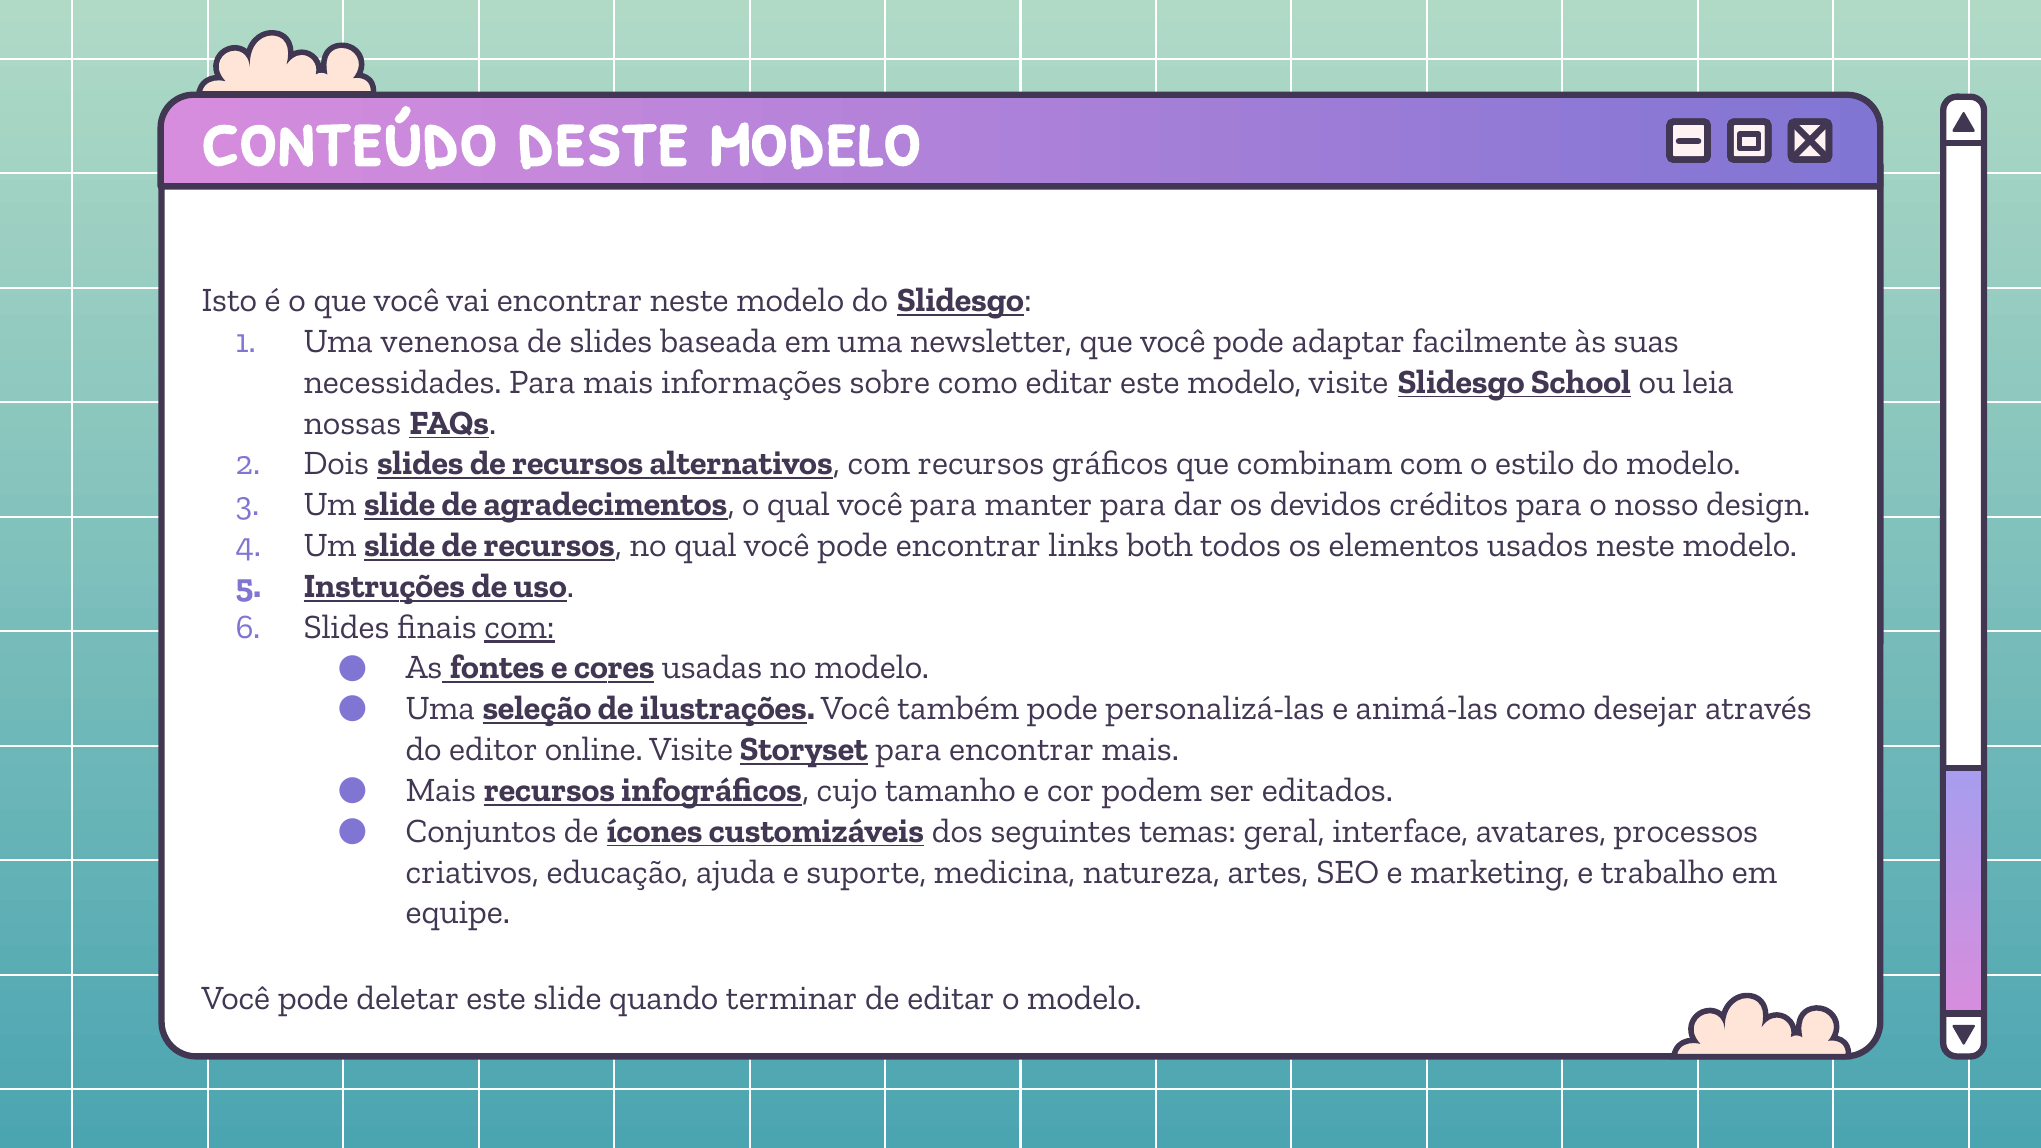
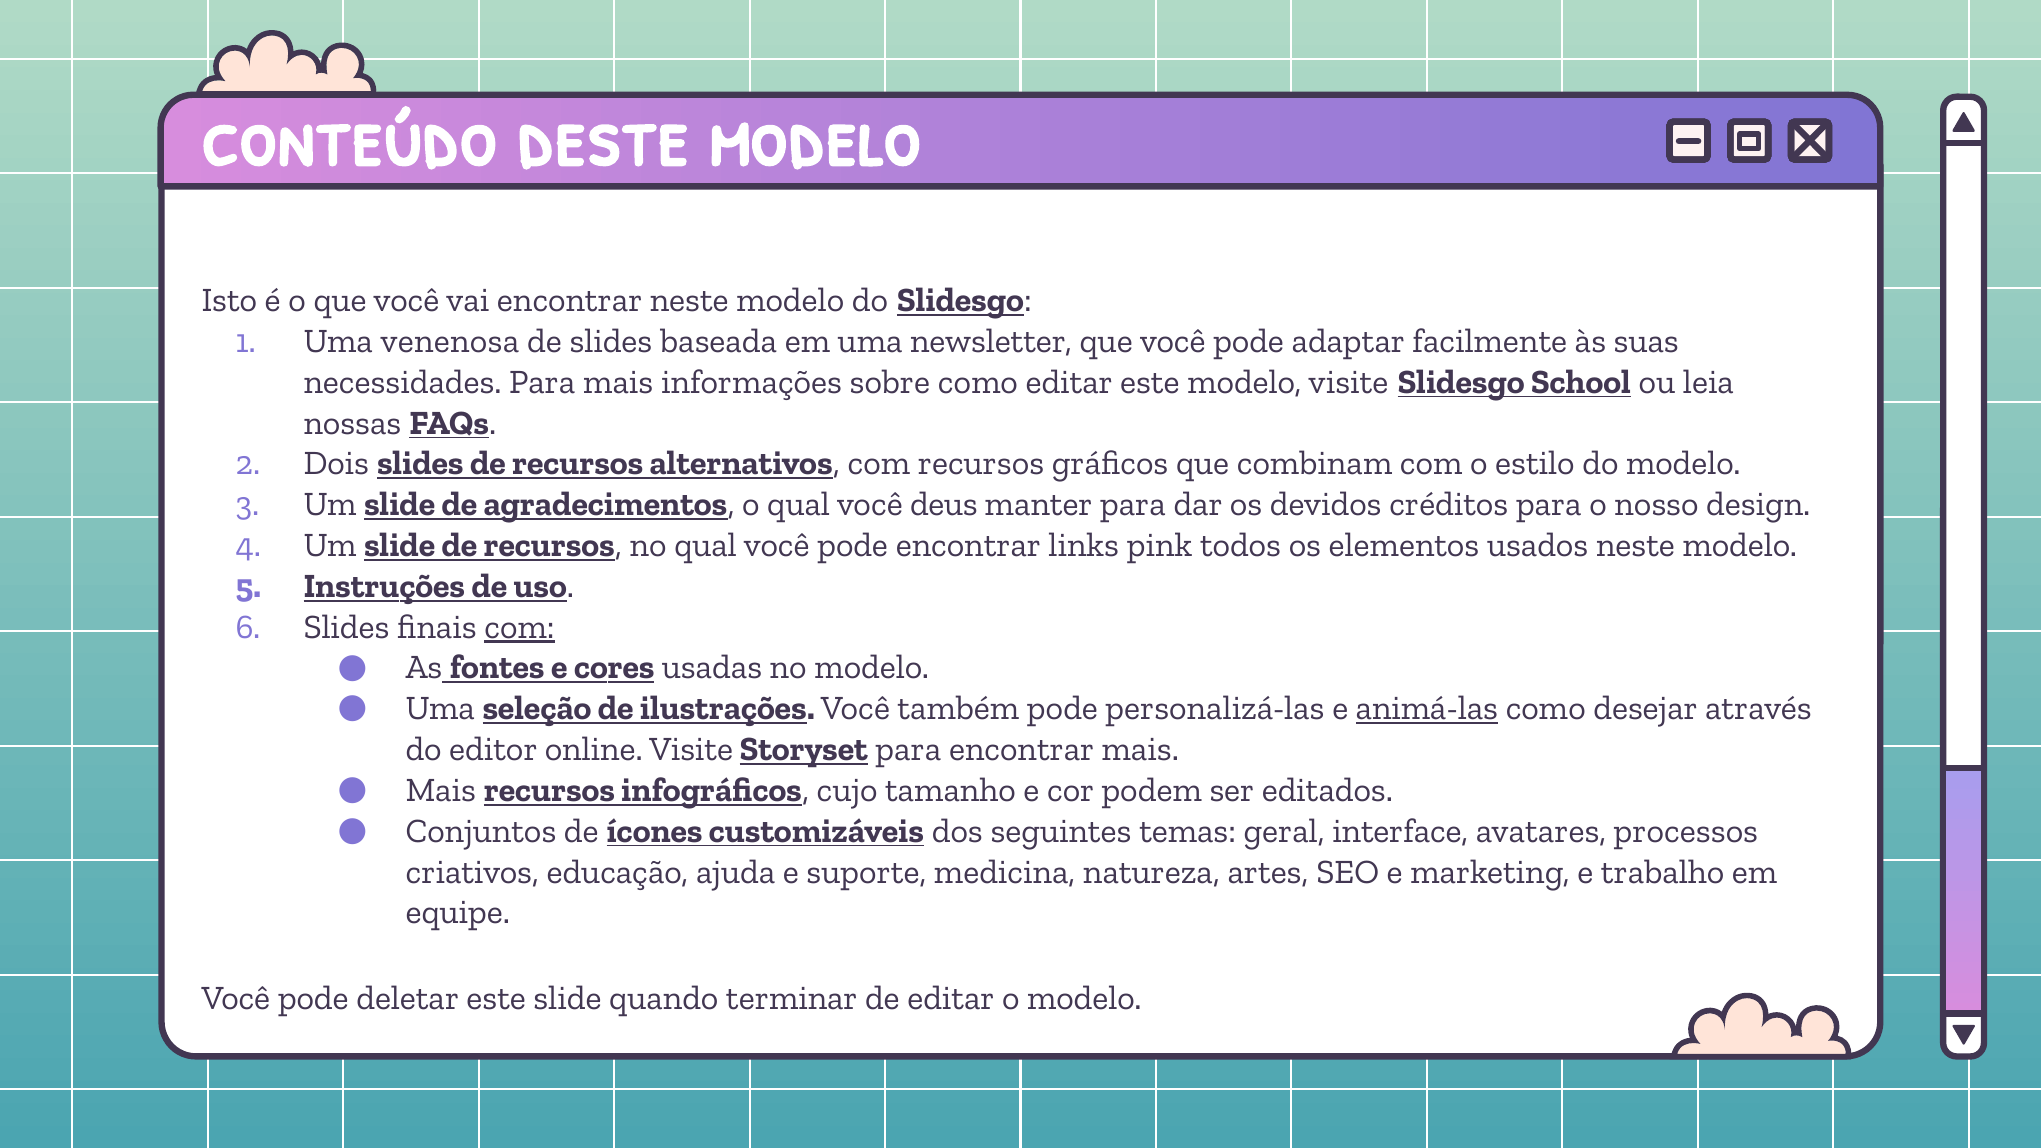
você para: para -> deus (944, 504)
both: both -> pink (1160, 545)
animá-las underline: none -> present (1427, 709)
